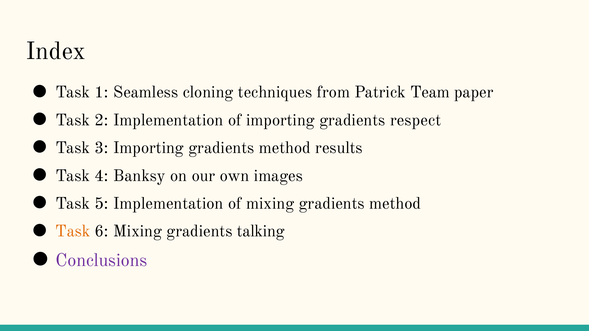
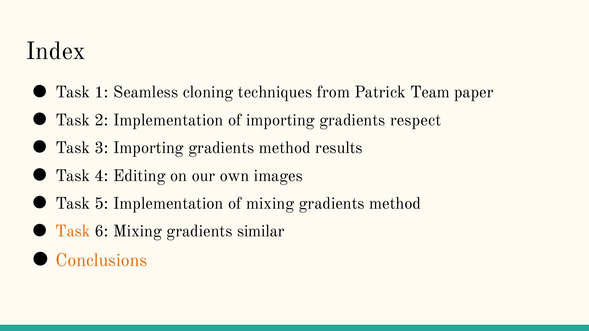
Banksy: Banksy -> Editing (139, 176)
talking: talking -> similar (261, 231)
Conclusions colour: purple -> orange (101, 260)
